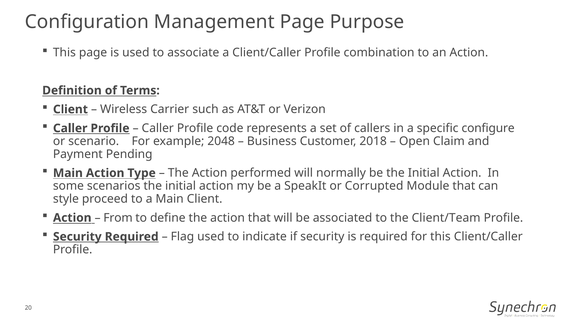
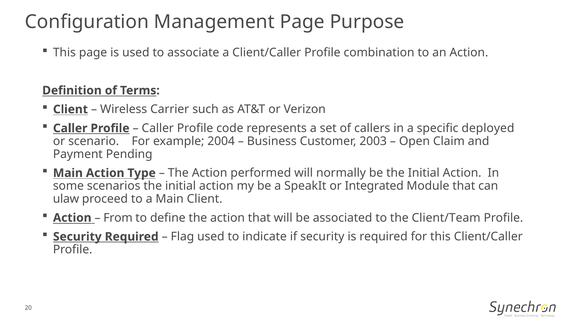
configure: configure -> deployed (488, 128)
2048: 2048 -> 2004 (221, 141)
2018: 2018 -> 2003 (373, 141)
Corrupted: Corrupted -> Integrated (374, 186)
style: style -> ulaw (66, 199)
